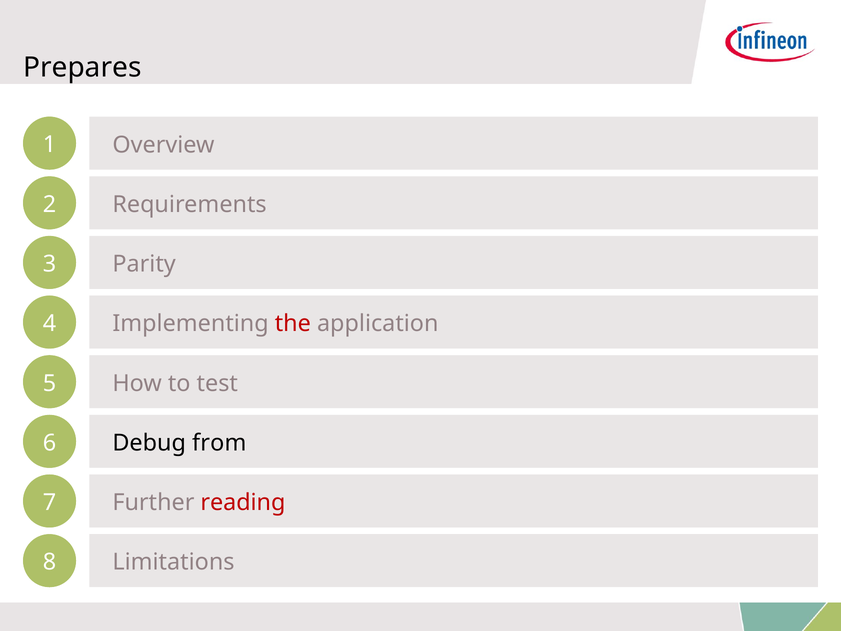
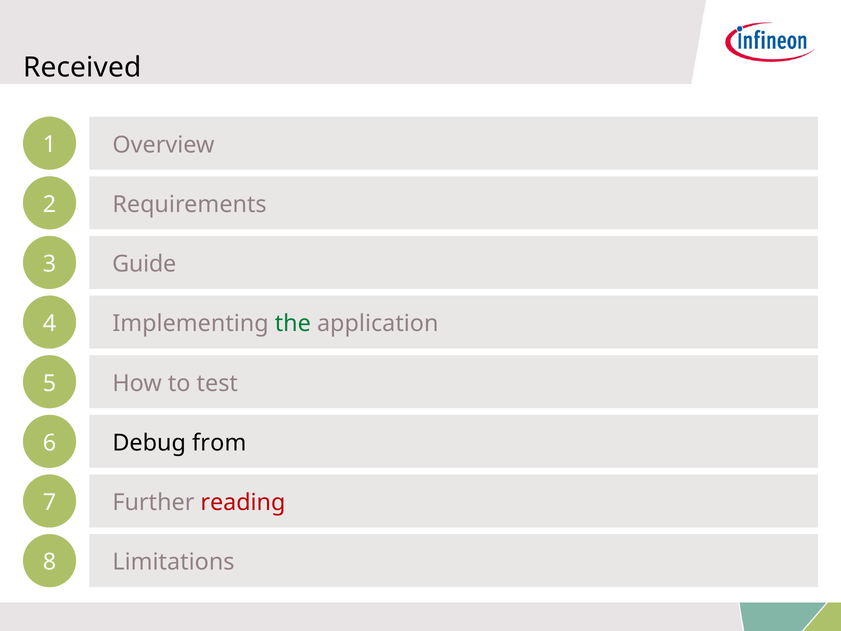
Prepares: Prepares -> Received (82, 68)
Parity: Parity -> Guide (144, 264)
the colour: red -> green (293, 324)
